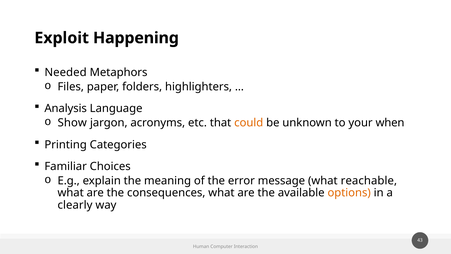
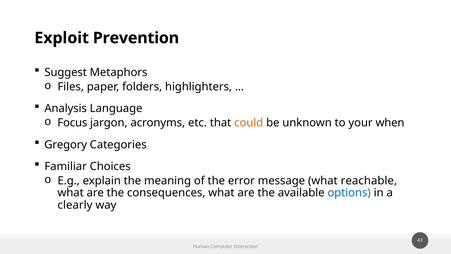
Happening: Happening -> Prevention (136, 38)
Needed: Needed -> Suggest (66, 72)
Show: Show -> Focus (72, 123)
Printing: Printing -> Gregory (66, 145)
options colour: orange -> blue (349, 193)
